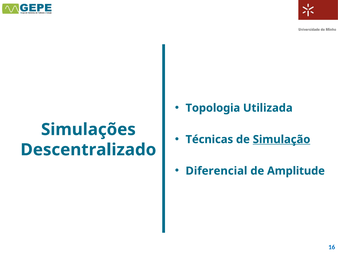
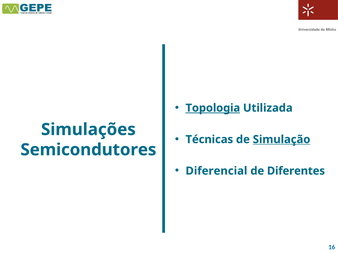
Topologia underline: none -> present (213, 108)
Descentralizado: Descentralizado -> Semicondutores (88, 150)
Amplitude: Amplitude -> Diferentes (296, 171)
